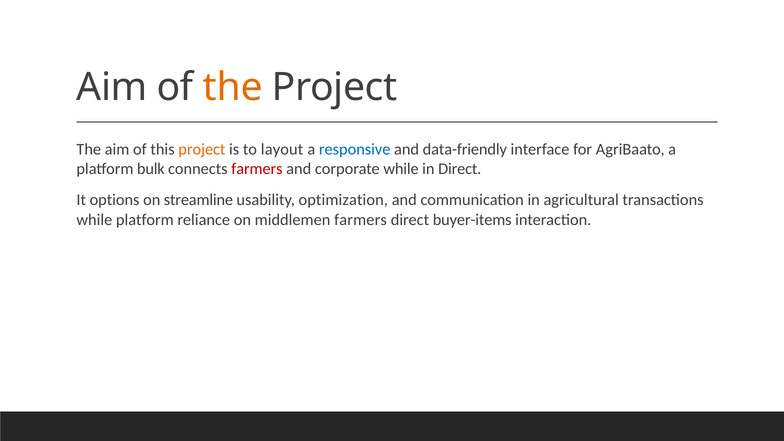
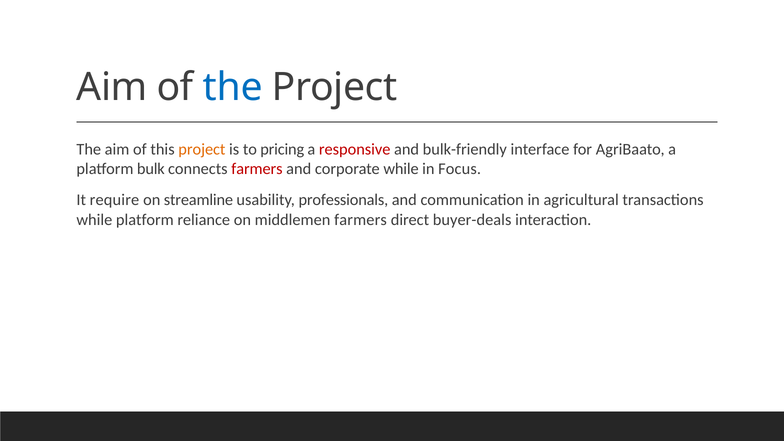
the colour: orange -> blue (233, 87)
layout: layout -> pricing (282, 149)
responsive colour: blue -> red (355, 149)
data-friendly: data-friendly -> bulk-friendly (465, 149)
in Direct: Direct -> Focus (460, 169)
options: options -> require (114, 200)
optimization: optimization -> professionals (343, 200)
buyer-items: buyer-items -> buyer-deals (472, 220)
